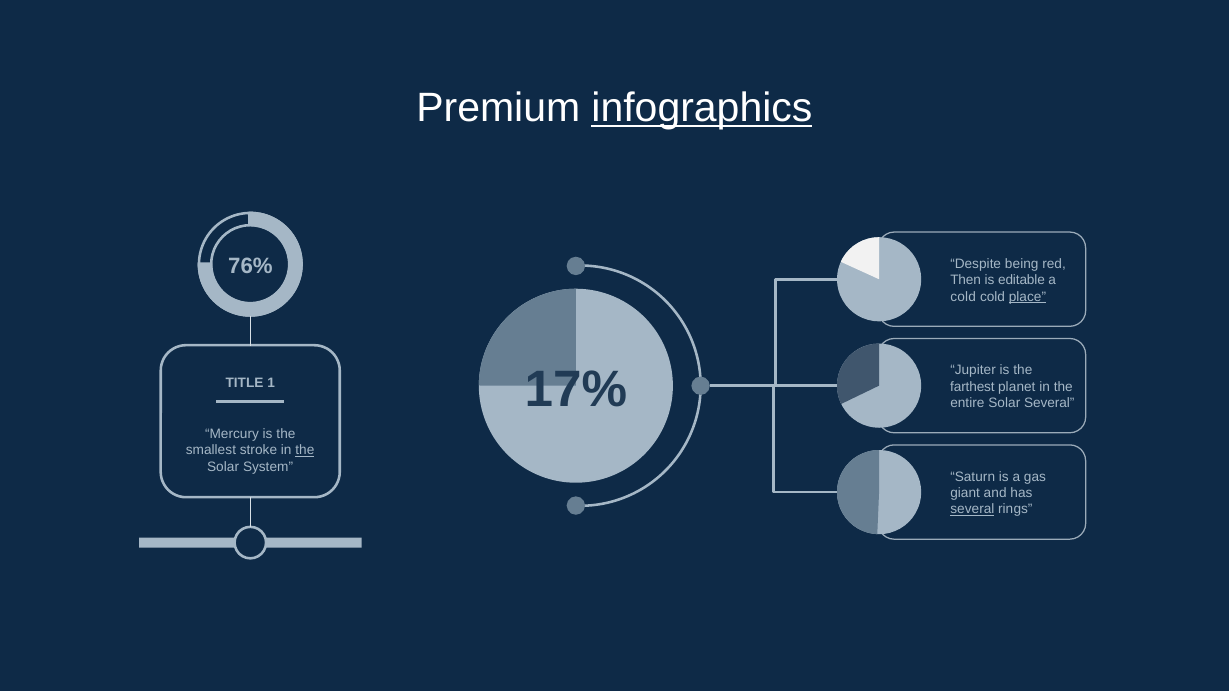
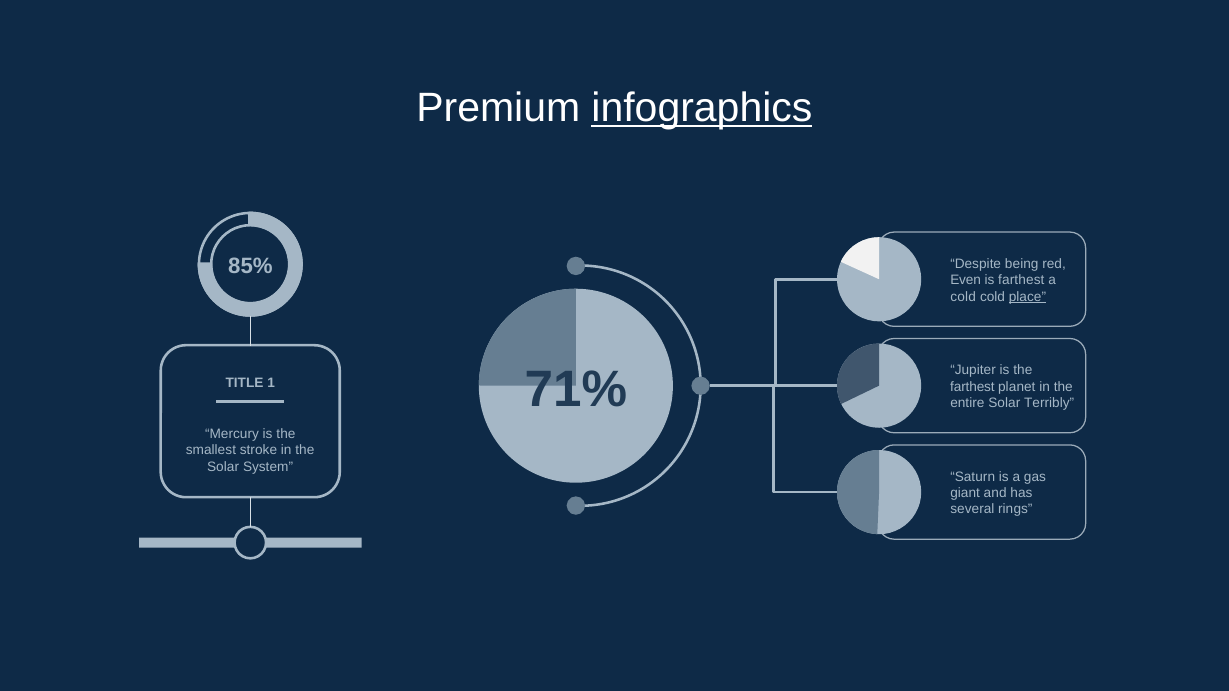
76%: 76% -> 85% (250, 266)
Then: Then -> Even (966, 280)
is editable: editable -> farthest (1021, 280)
17%: 17% -> 71% (576, 389)
Solar Several: Several -> Terribly (1049, 403)
the underline: present -> none (305, 450)
several underline: present -> none (972, 510)
